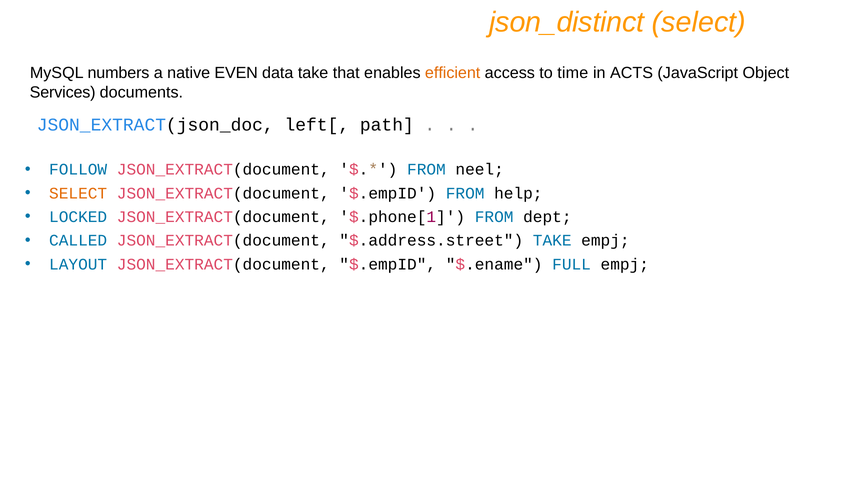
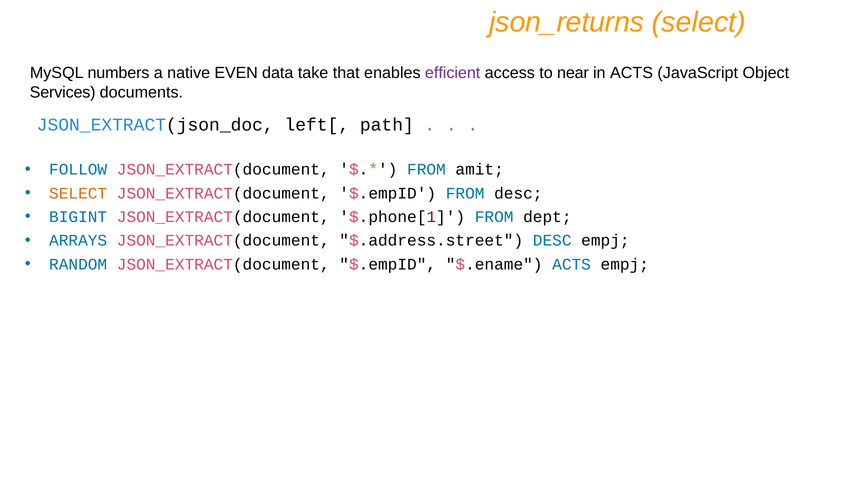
json_distinct: json_distinct -> json_returns (567, 22)
efficient colour: orange -> purple (453, 73)
time: time -> near (573, 73)
neel: neel -> amit (480, 170)
FROM help: help -> desc (518, 193)
LOCKED: LOCKED -> BIGINT (78, 217)
CALLED: CALLED -> ARRAYS (78, 240)
$.address.street TAKE: TAKE -> DESC (552, 240)
LAYOUT: LAYOUT -> RANDOM (78, 264)
$.ename FULL: FULL -> ACTS (572, 264)
